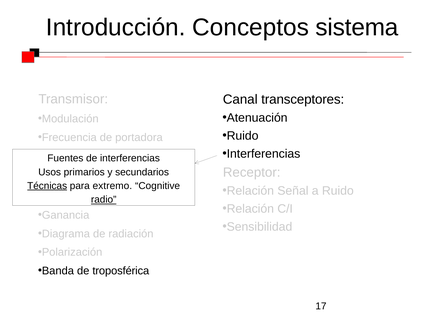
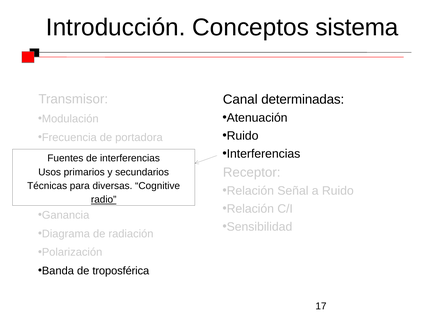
transceptores: transceptores -> determinadas (303, 99)
Técnicas underline: present -> none (47, 186)
extremo: extremo -> diversas (112, 186)
